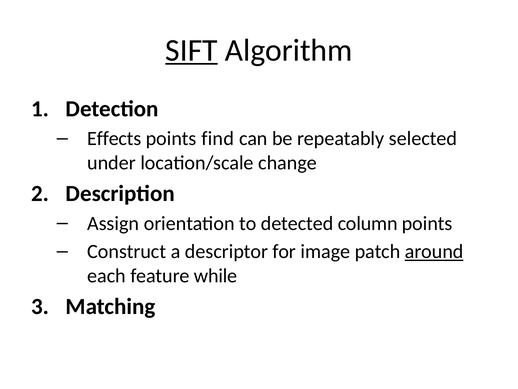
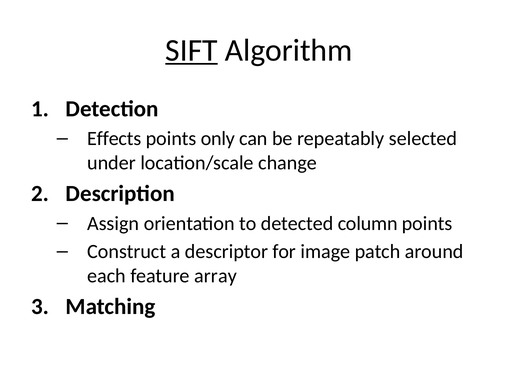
find: find -> only (218, 138)
around underline: present -> none (434, 251)
while: while -> array (215, 275)
